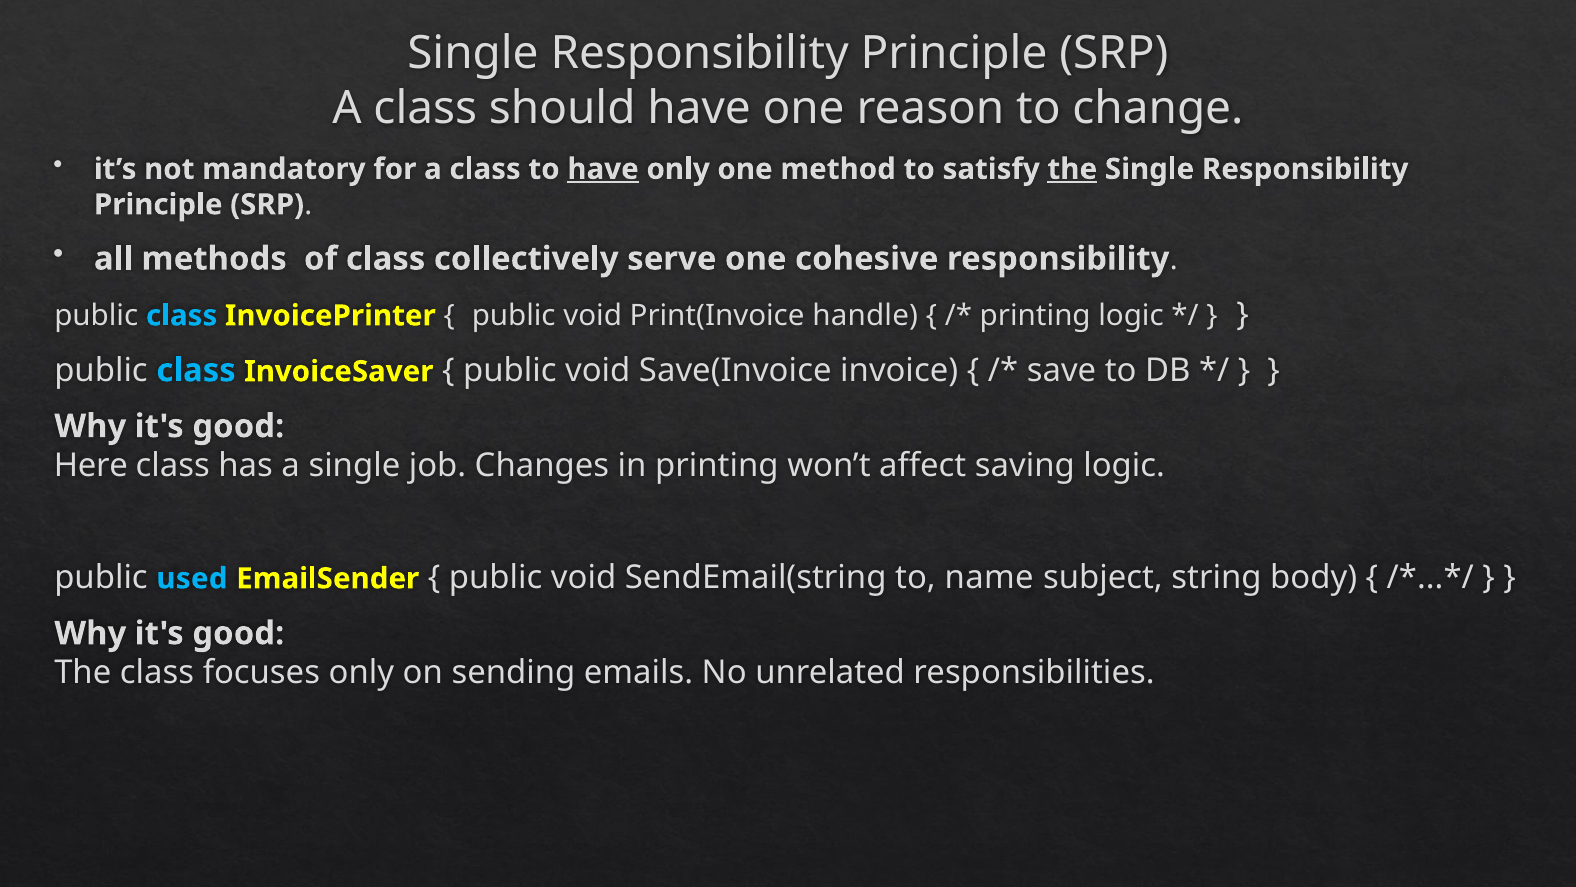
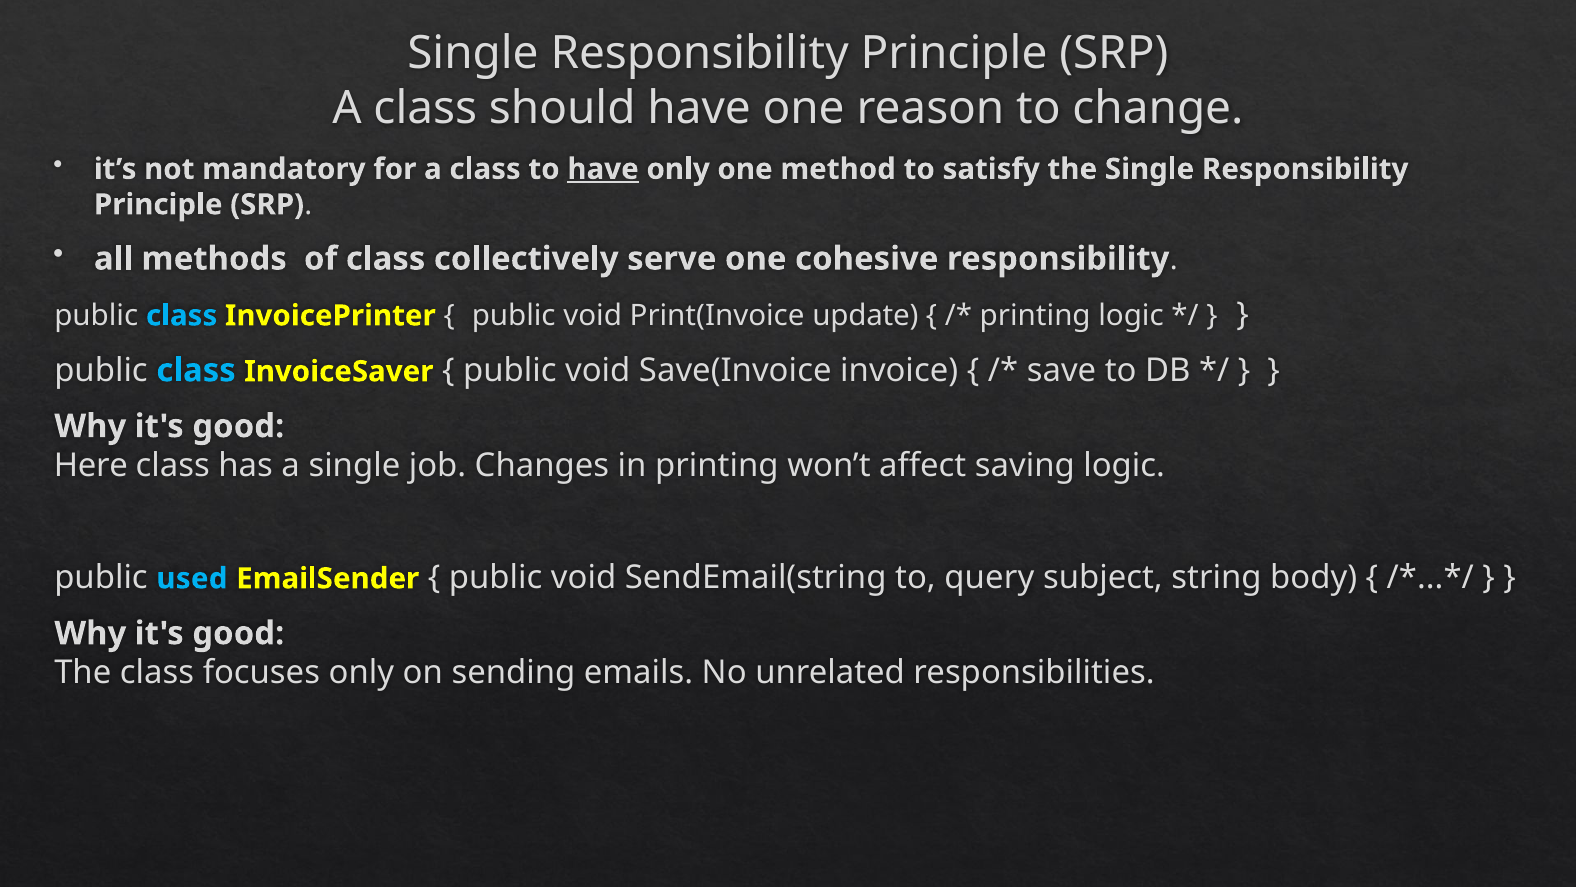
the underline: present -> none (1072, 169)
handle: handle -> update (865, 316)
name: name -> query (989, 577)
